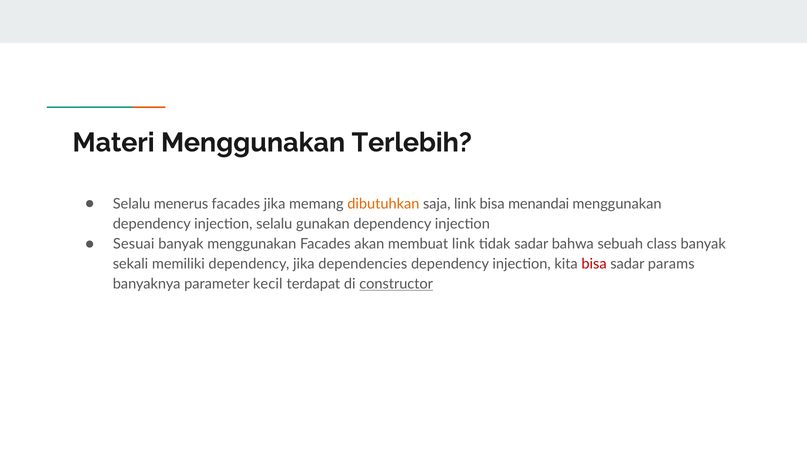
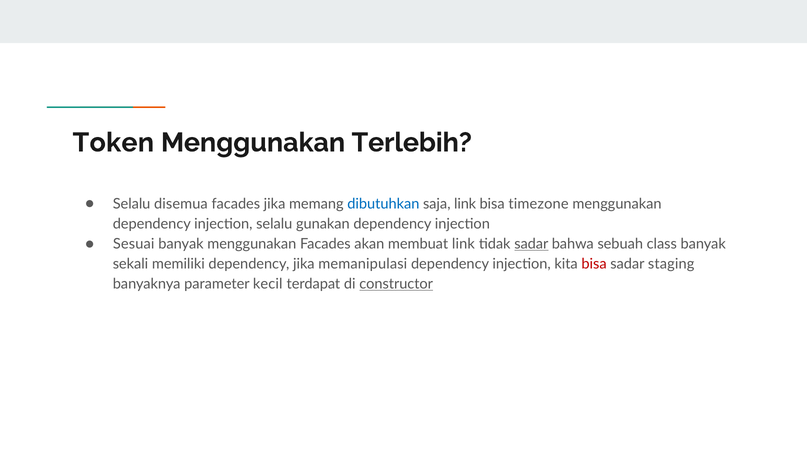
Materi: Materi -> Token (113, 142)
menerus: menerus -> disemua (181, 204)
dibutuhkan colour: orange -> blue (383, 204)
menandai: menandai -> timezone (539, 204)
sadar underline: none -> present (531, 244)
dependencies: dependencies -> memanipulasi (363, 264)
params: params -> staging (671, 264)
